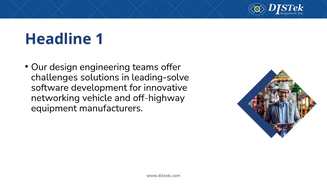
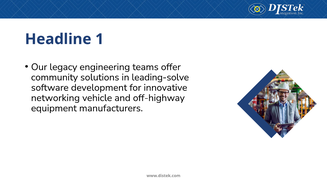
design: design -> legacy (63, 67)
challenges: challenges -> community (54, 77)
